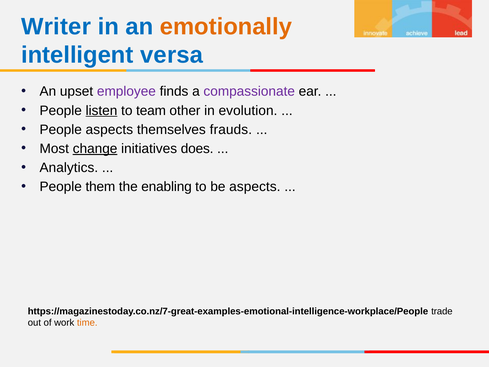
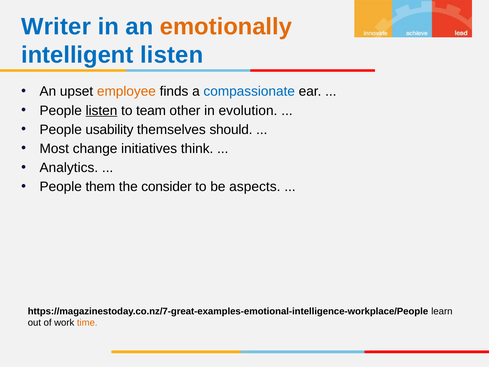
intelligent versa: versa -> listen (172, 55)
employee colour: purple -> orange (126, 91)
compassionate colour: purple -> blue (249, 91)
People aspects: aspects -> usability (109, 129)
frauds: frauds -> should (231, 129)
change underline: present -> none (95, 149)
does: does -> think (197, 149)
enabling: enabling -> consider (167, 187)
trade: trade -> learn (442, 311)
